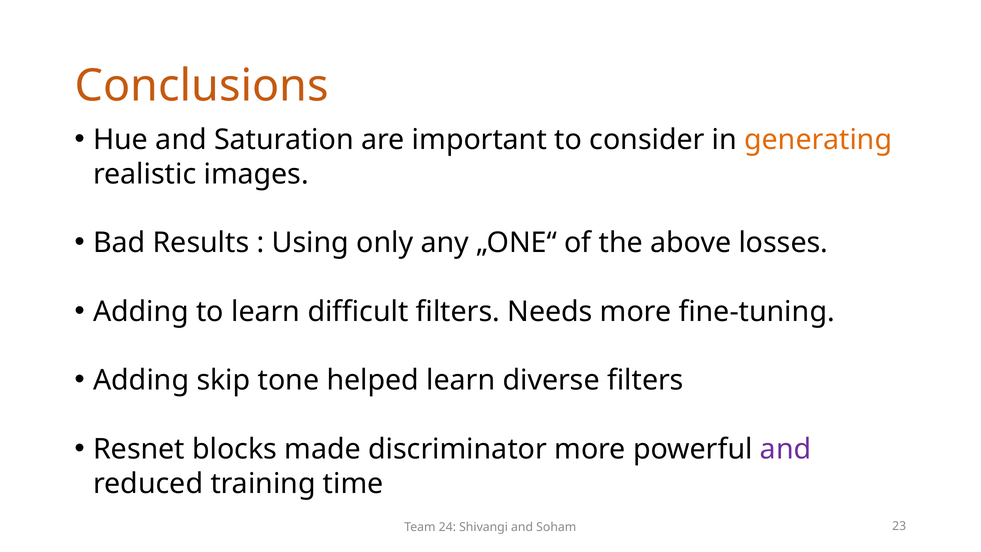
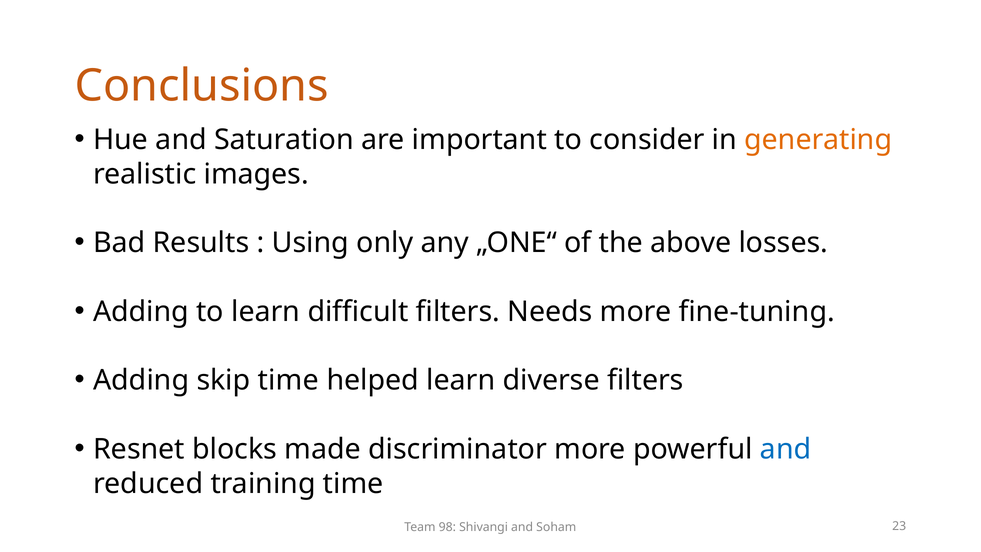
skip tone: tone -> time (288, 380)
and colour: purple -> blue (786, 449)
24: 24 -> 98 (447, 527)
